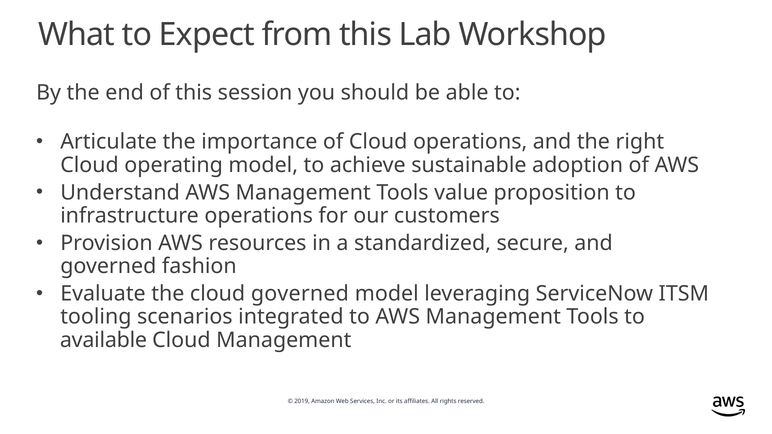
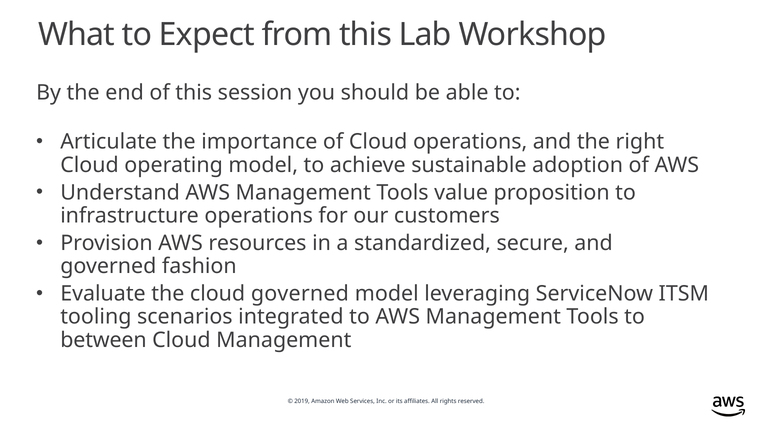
available: available -> between (103, 340)
